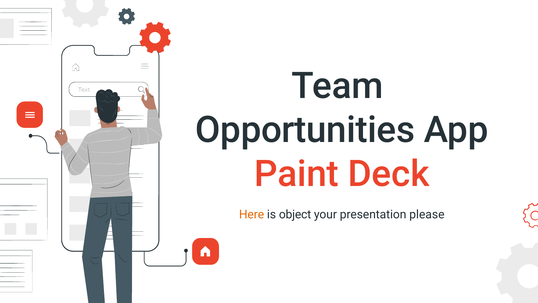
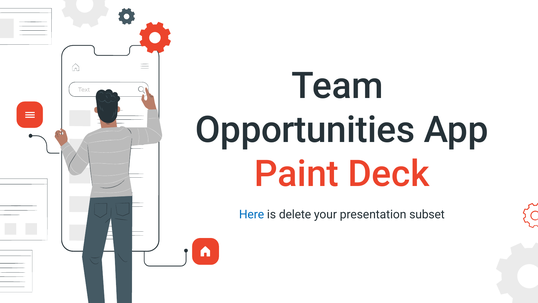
Here colour: orange -> blue (252, 214)
object: object -> delete (295, 214)
please: please -> subset (427, 214)
